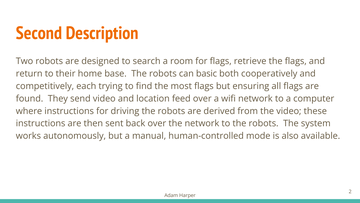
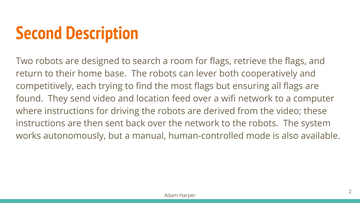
basic: basic -> lever (206, 74)
